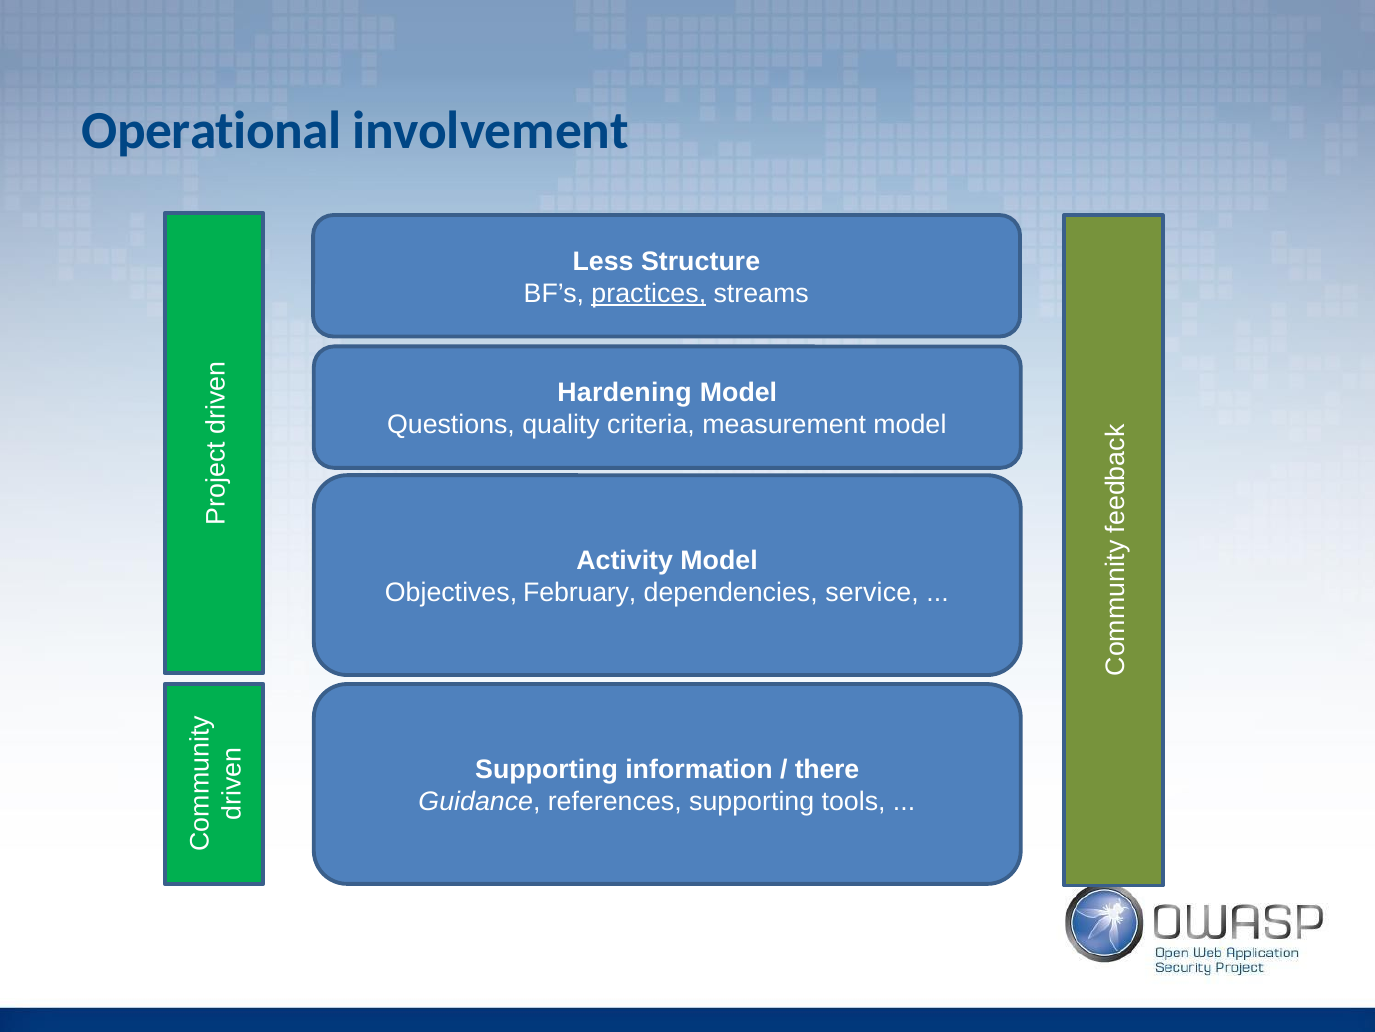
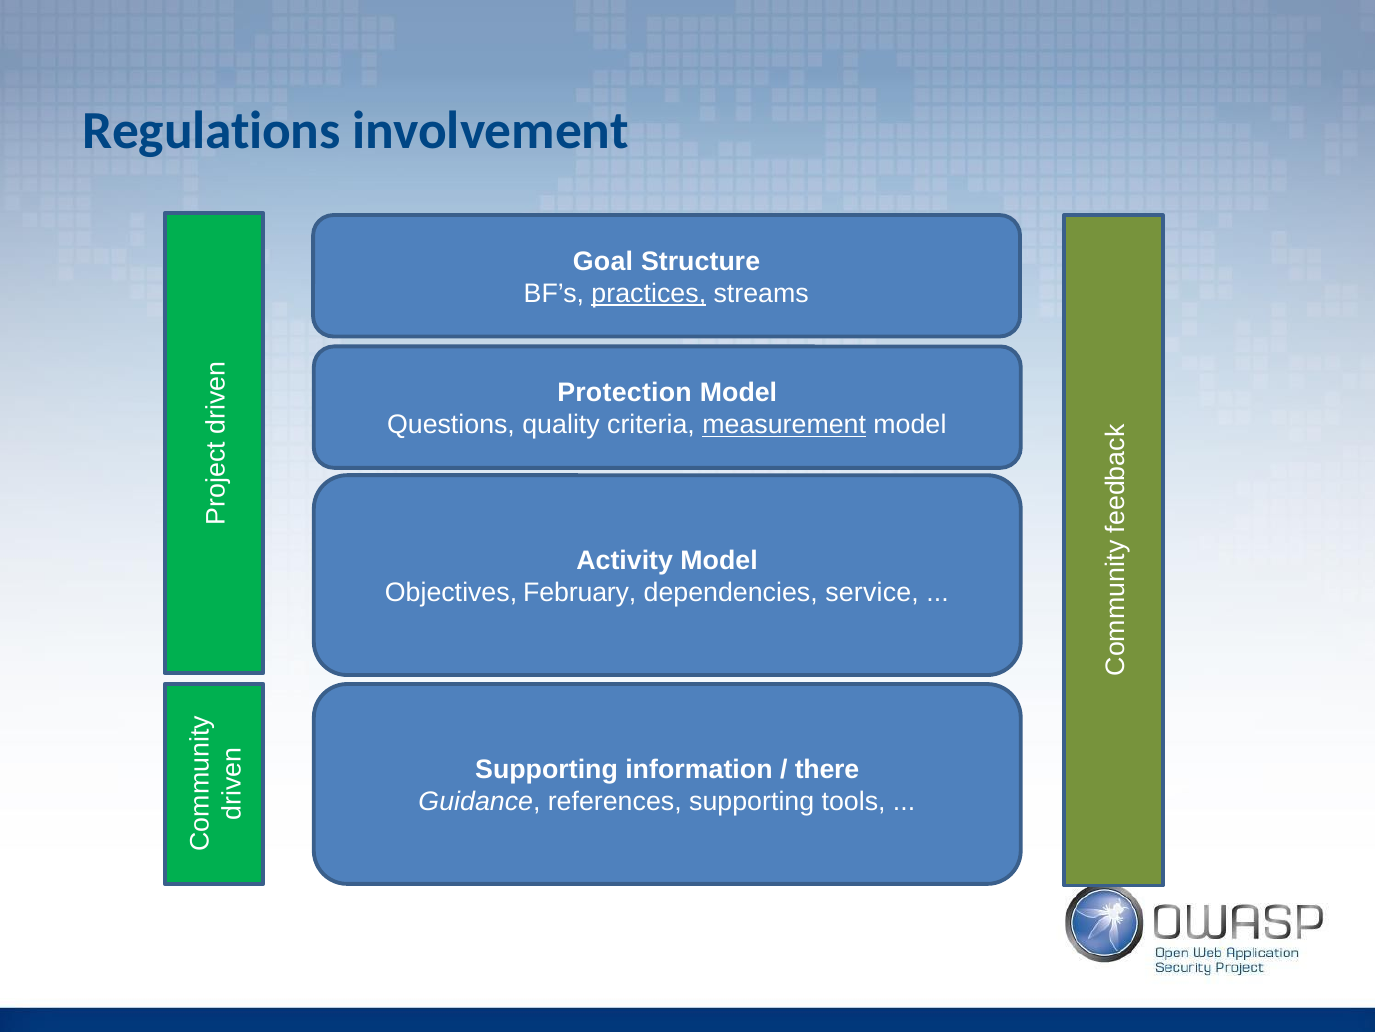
Operational: Operational -> Regulations (212, 131)
Less: Less -> Goal (603, 261)
Hardening: Hardening -> Protection (625, 393)
measurement underline: none -> present (784, 425)
